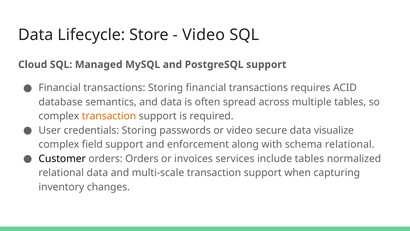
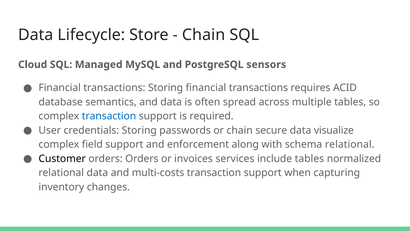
Video: Video -> Chain (204, 35)
PostgreSQL support: support -> sensors (266, 64)
transaction colour: orange -> blue (109, 116)
or video: video -> chain (240, 130)
multi-scale: multi-scale -> multi-costs (158, 173)
